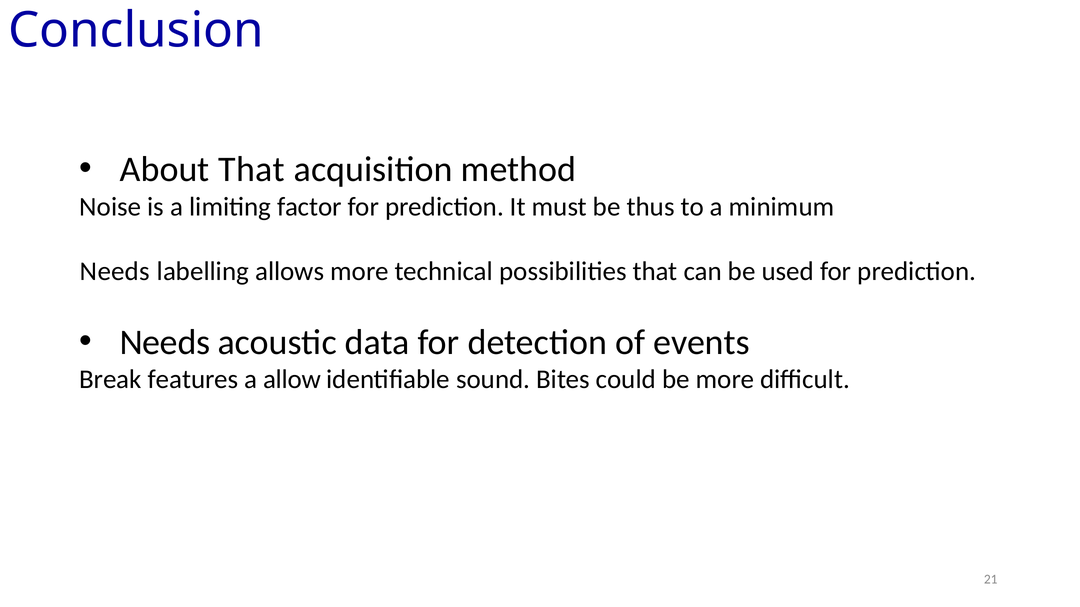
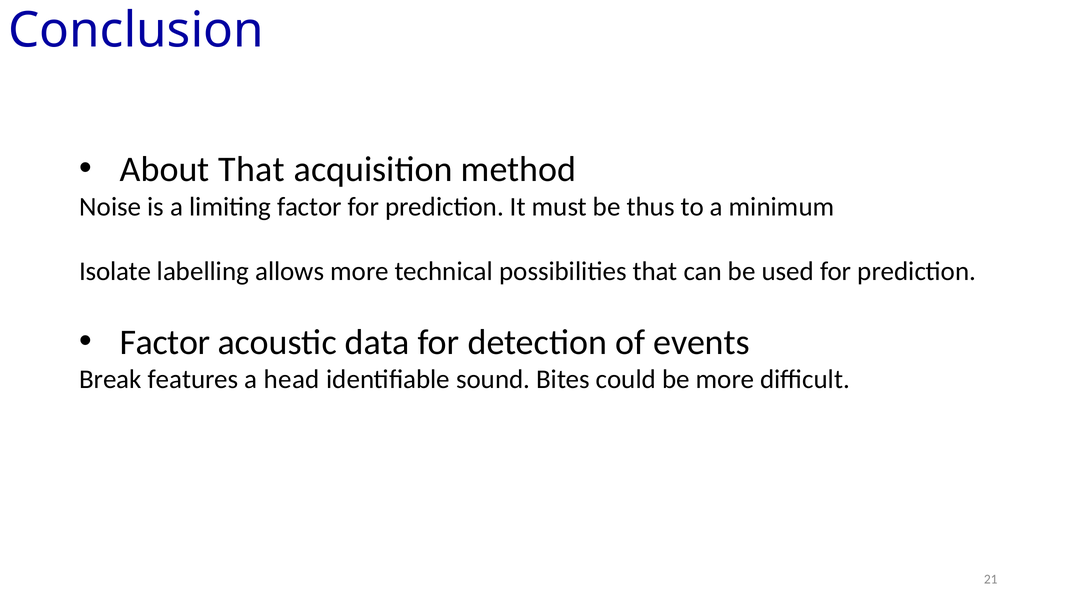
Needs: Needs -> Isolate (115, 272)
Needs: Needs -> Factor (165, 342)
allow: allow -> head (292, 380)
